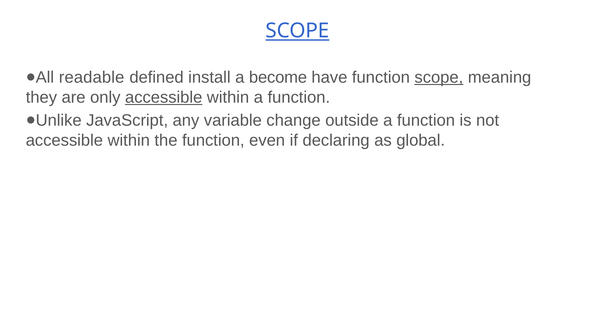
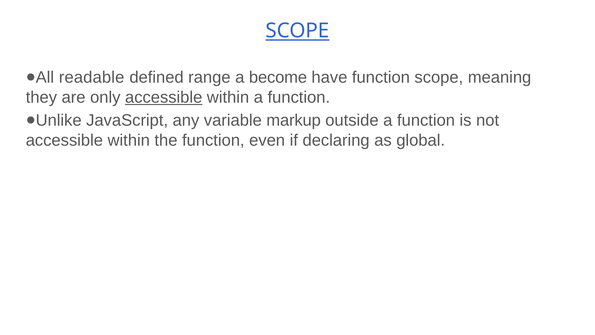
install: install -> range (209, 77)
scope underline: present -> none (439, 77)
change: change -> markup (294, 120)
